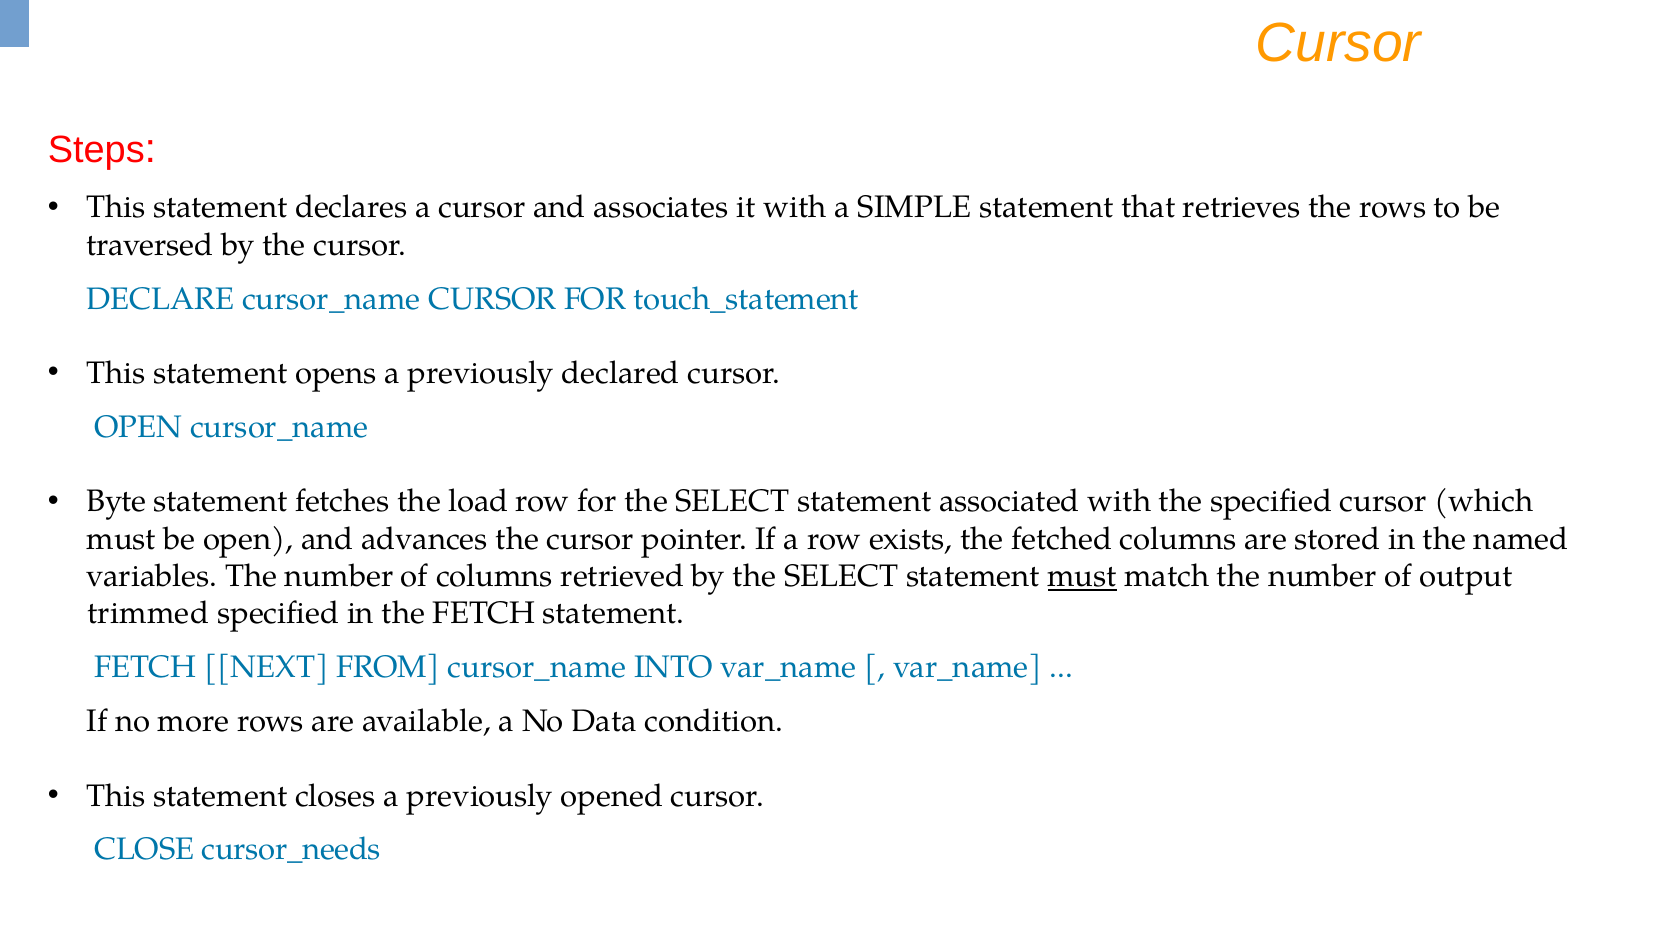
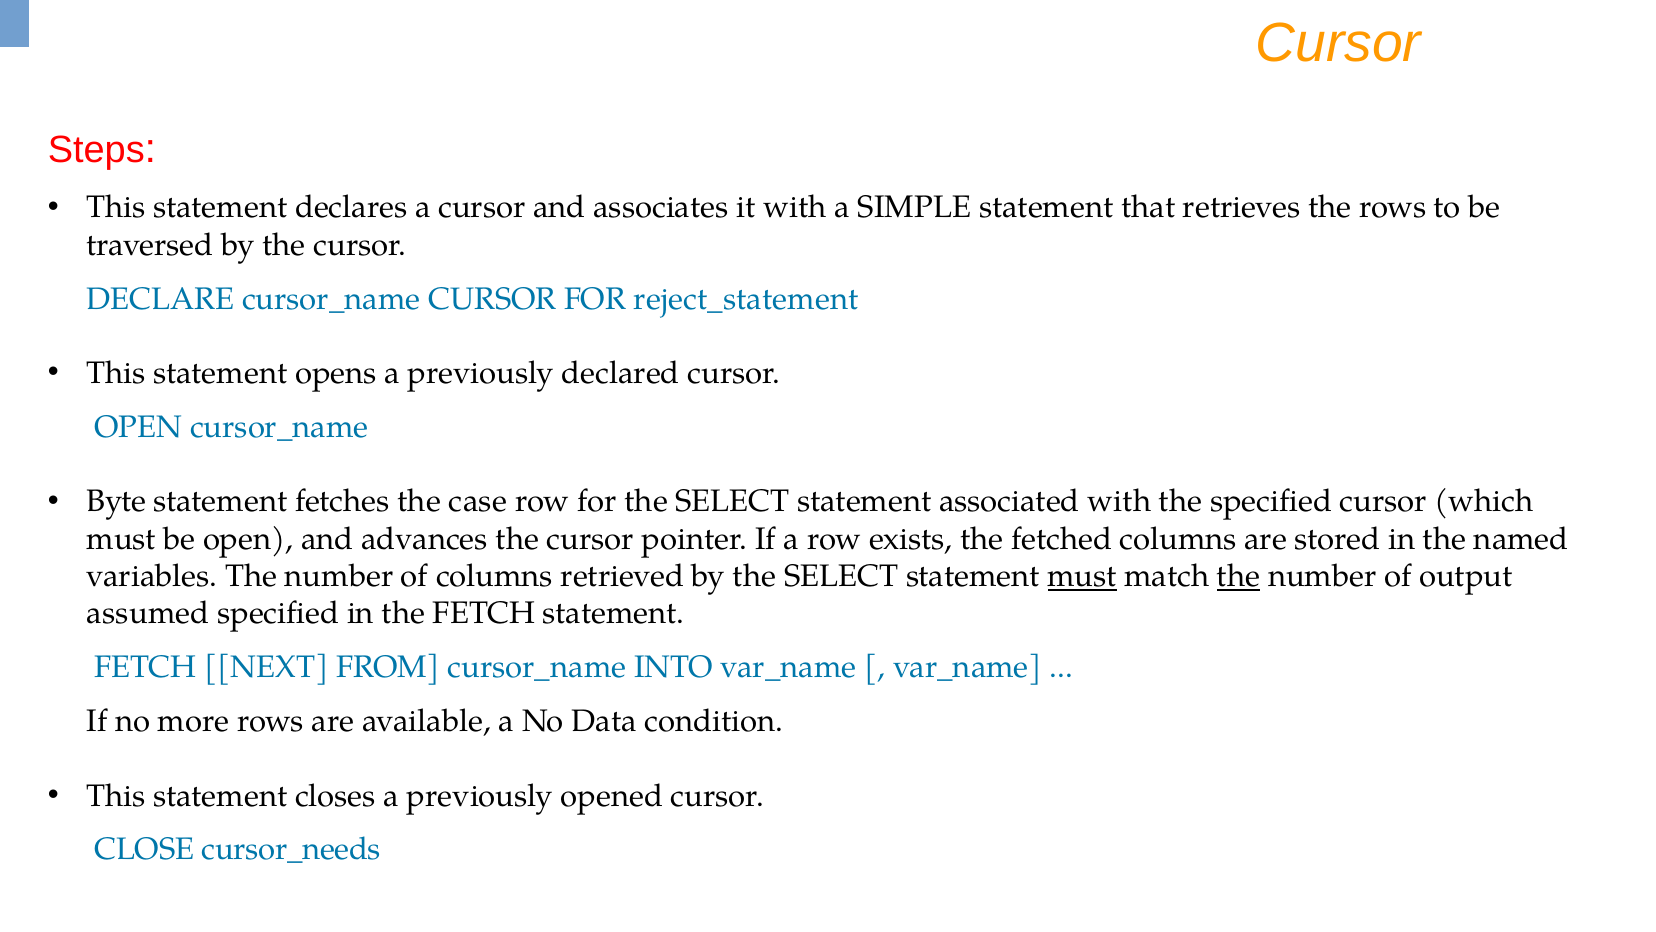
touch_statement: touch_statement -> reject_statement (746, 299)
load: load -> case (478, 501)
the underline: none -> present (1239, 576)
trimmed: trimmed -> assumed (148, 613)
